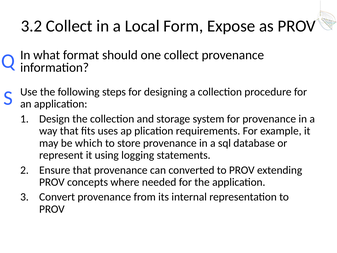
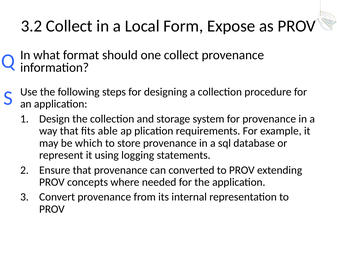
uses: uses -> able (108, 131)
